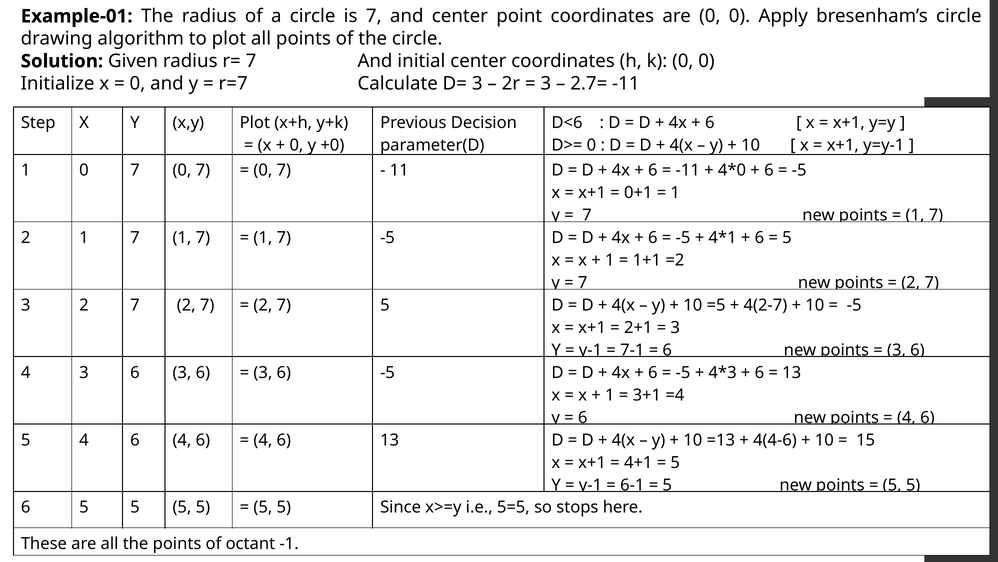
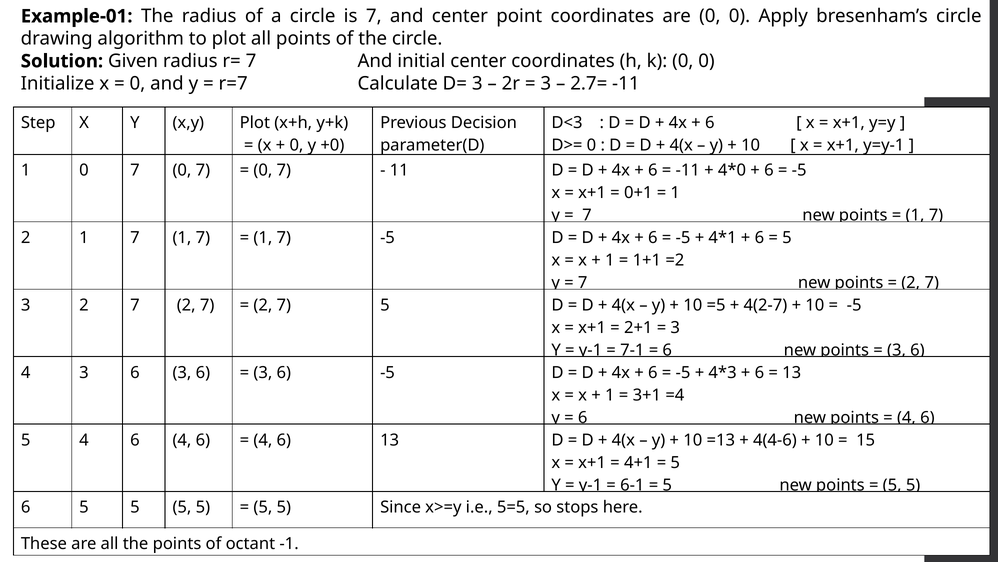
D<6: D<6 -> D<3 (567, 123)
